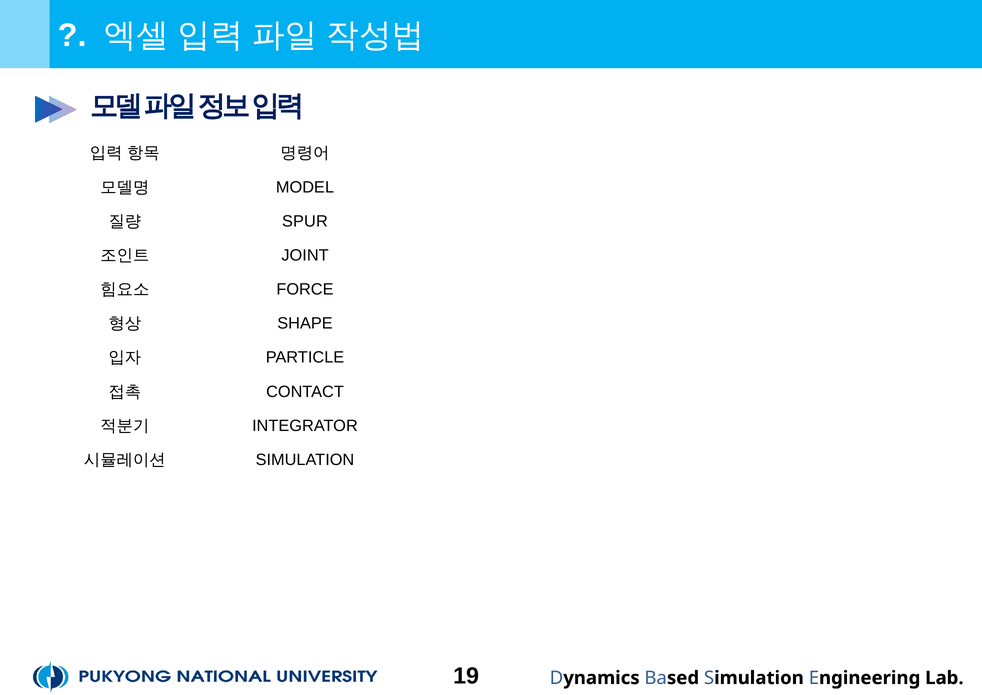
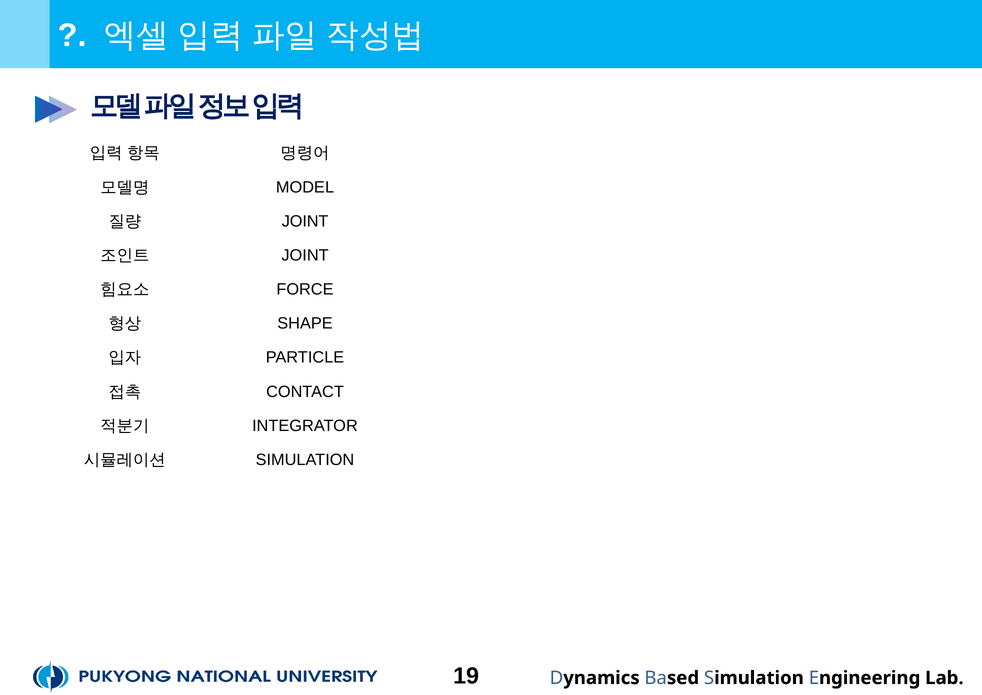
SPUR: SPUR -> JOINT (305, 221)
